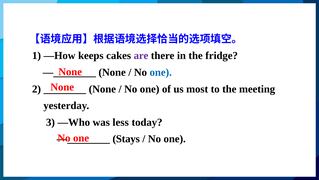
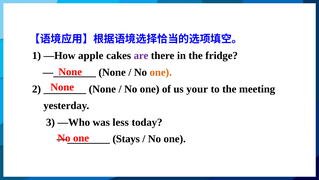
keeps: keeps -> apple (91, 56)
one colour: blue -> orange (161, 72)
most: most -> your (197, 89)
